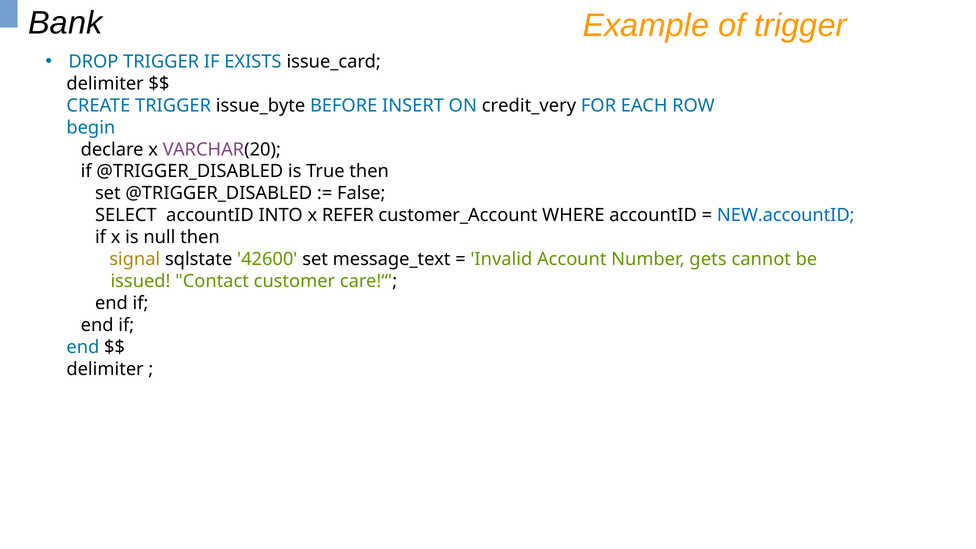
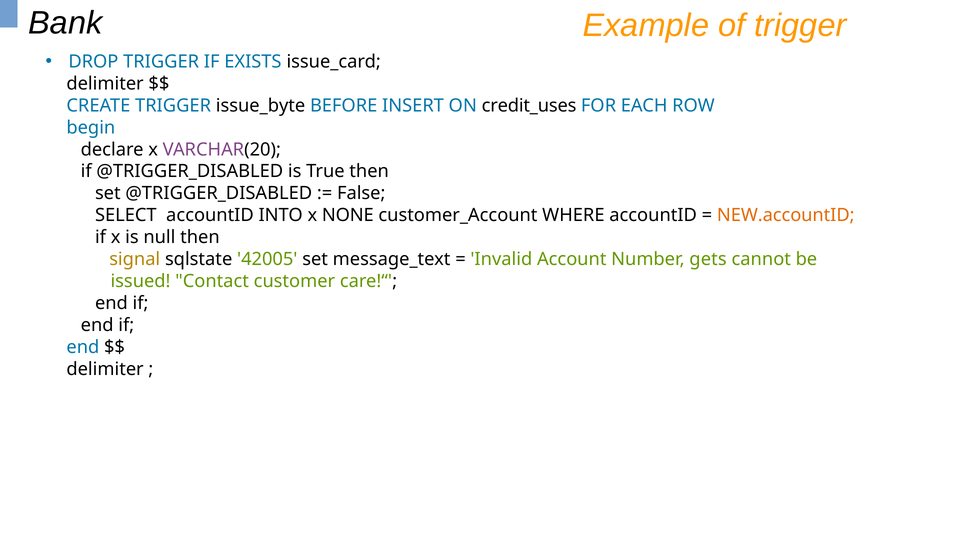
credit_very: credit_very -> credit_uses (529, 106)
REFER: REFER -> NONE (348, 215)
NEW.accountID colour: blue -> orange (786, 215)
42600: 42600 -> 42005 (267, 259)
